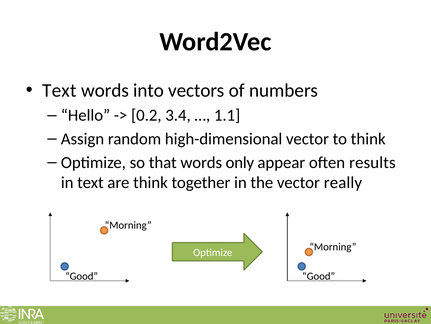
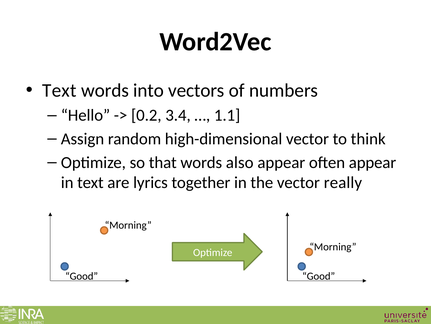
only: only -> also (240, 162)
often results: results -> appear (372, 162)
are think: think -> lyrics (150, 182)
